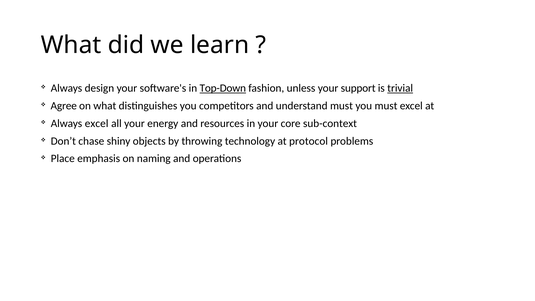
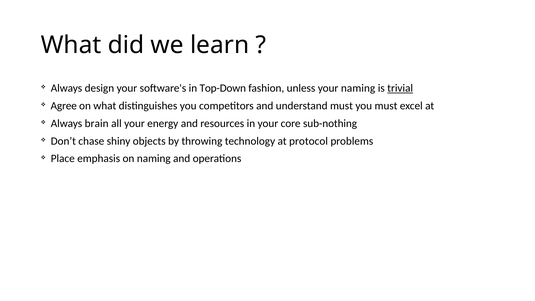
Top-Down underline: present -> none (223, 88)
your support: support -> naming (358, 88)
Always excel: excel -> brain (97, 123)
sub-context: sub-context -> sub-nothing (330, 123)
